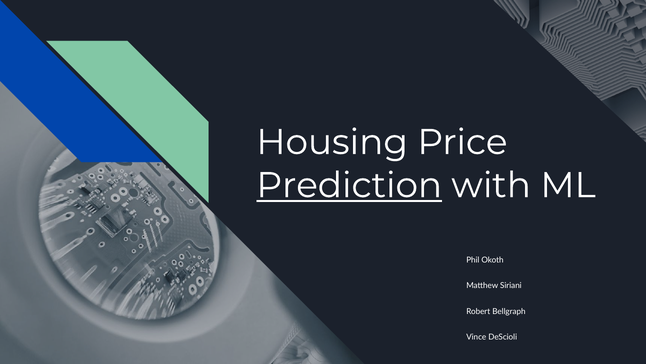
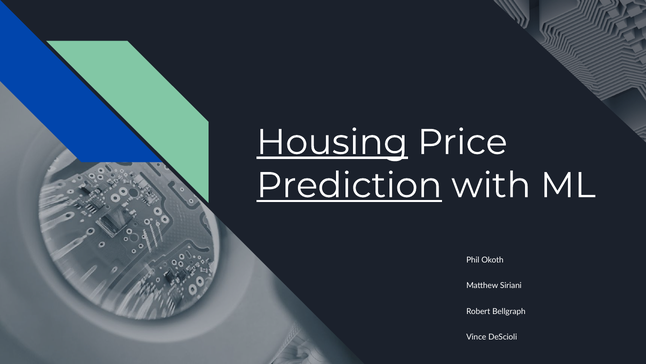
Housing underline: none -> present (332, 142)
